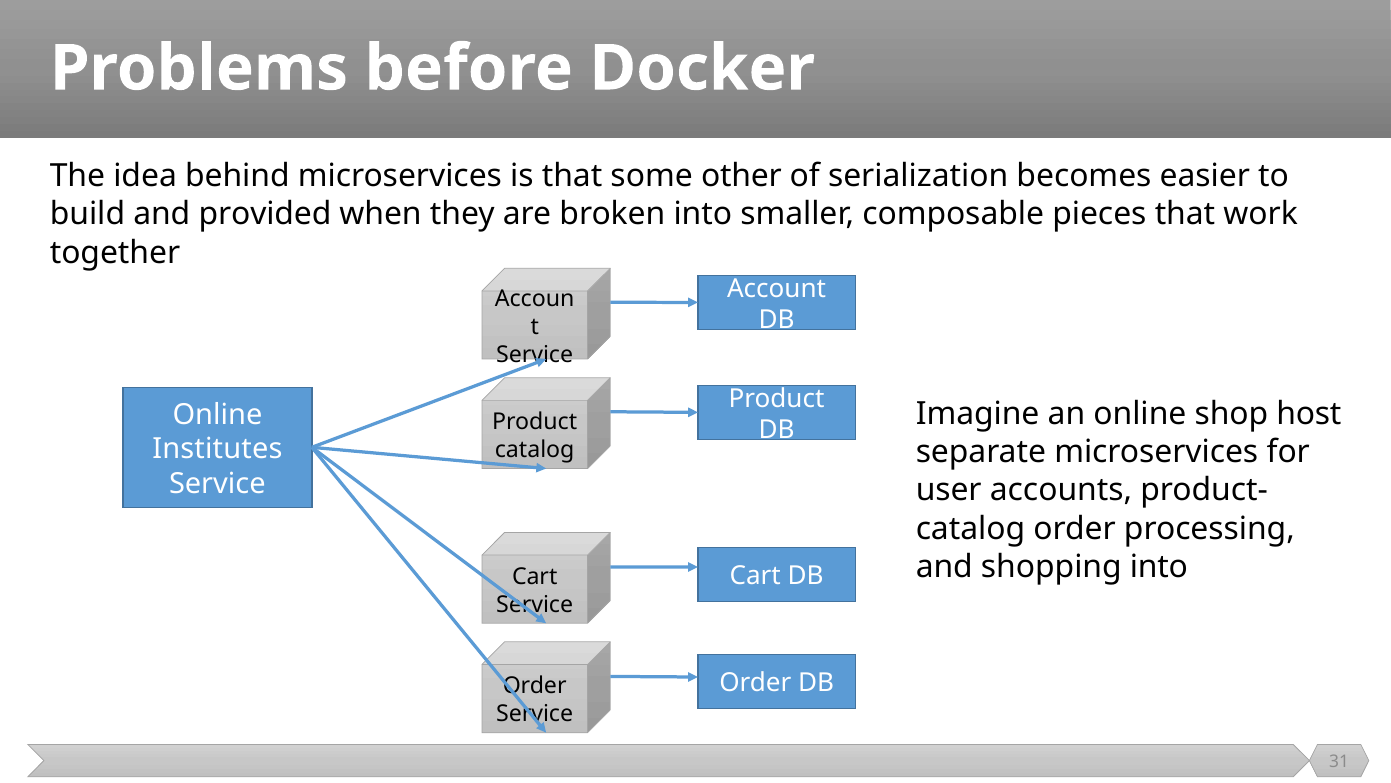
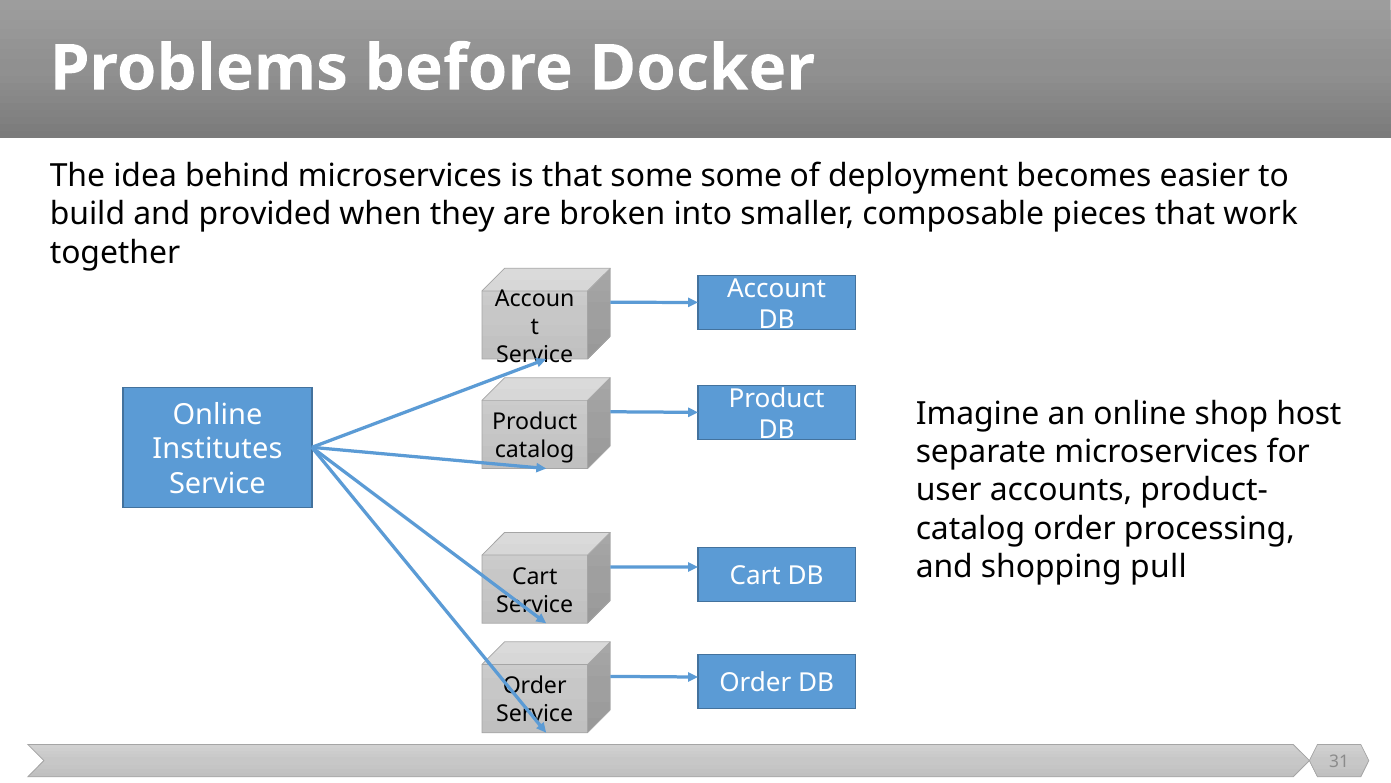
some other: other -> some (741, 176)
serialization: serialization -> deployment (918, 176)
shopping into: into -> pull (1159, 566)
